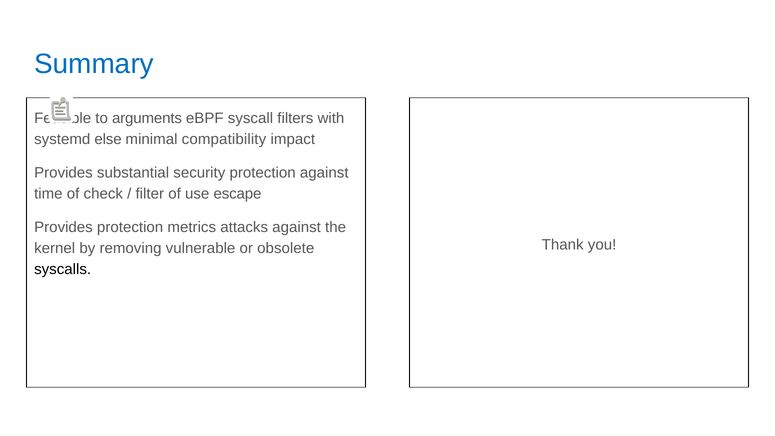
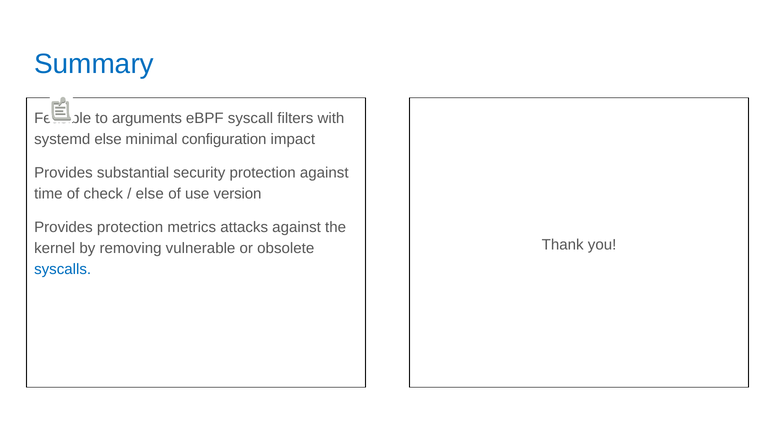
compatibility: compatibility -> configuration (224, 139)
filter: filter -> else (150, 194)
escape: escape -> version (238, 194)
syscalls colour: black -> blue (63, 269)
